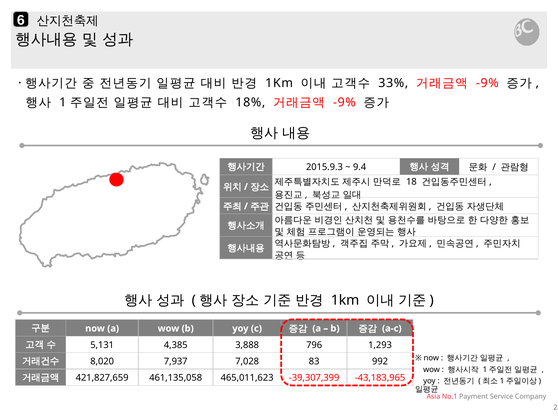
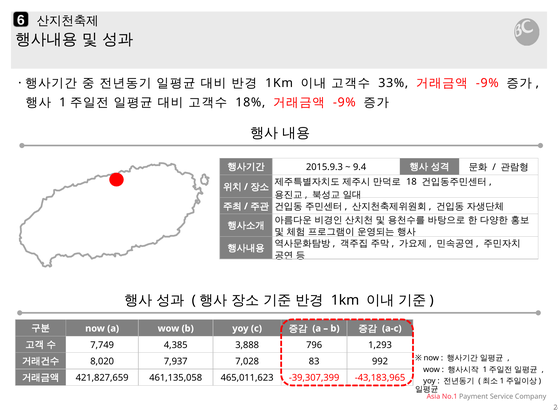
5,131: 5,131 -> 7,749 (102, 345)
